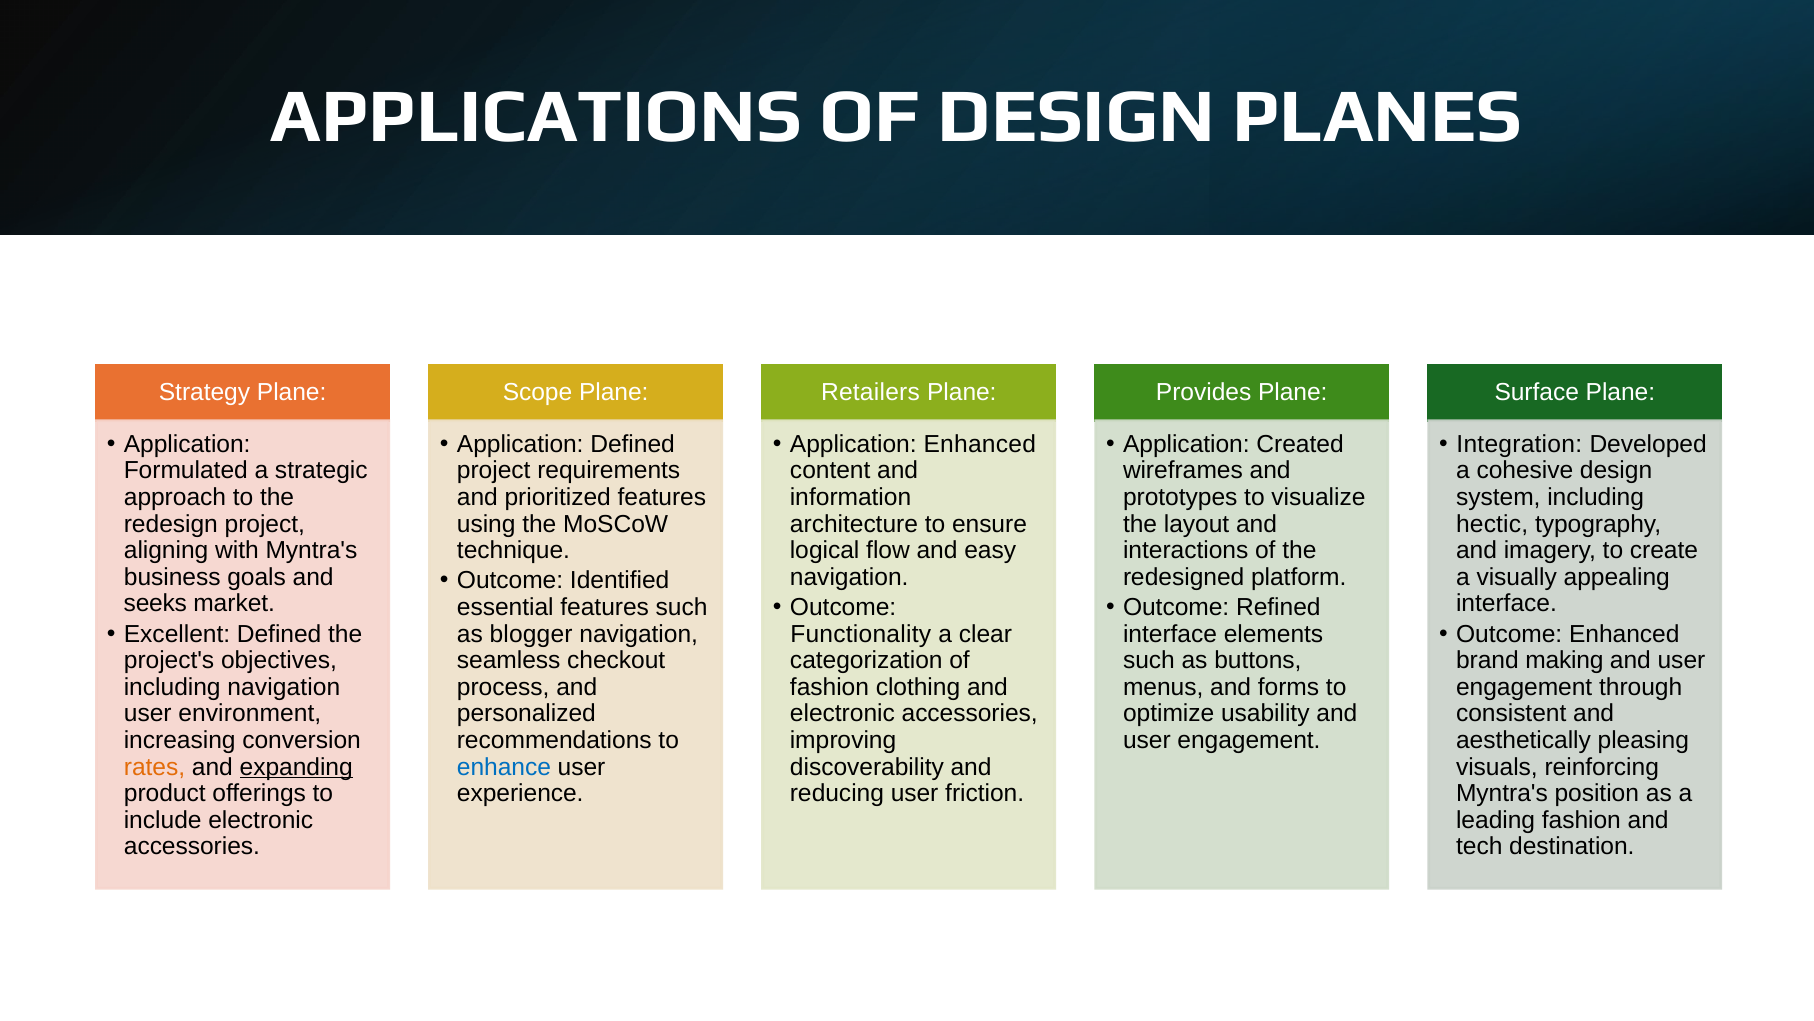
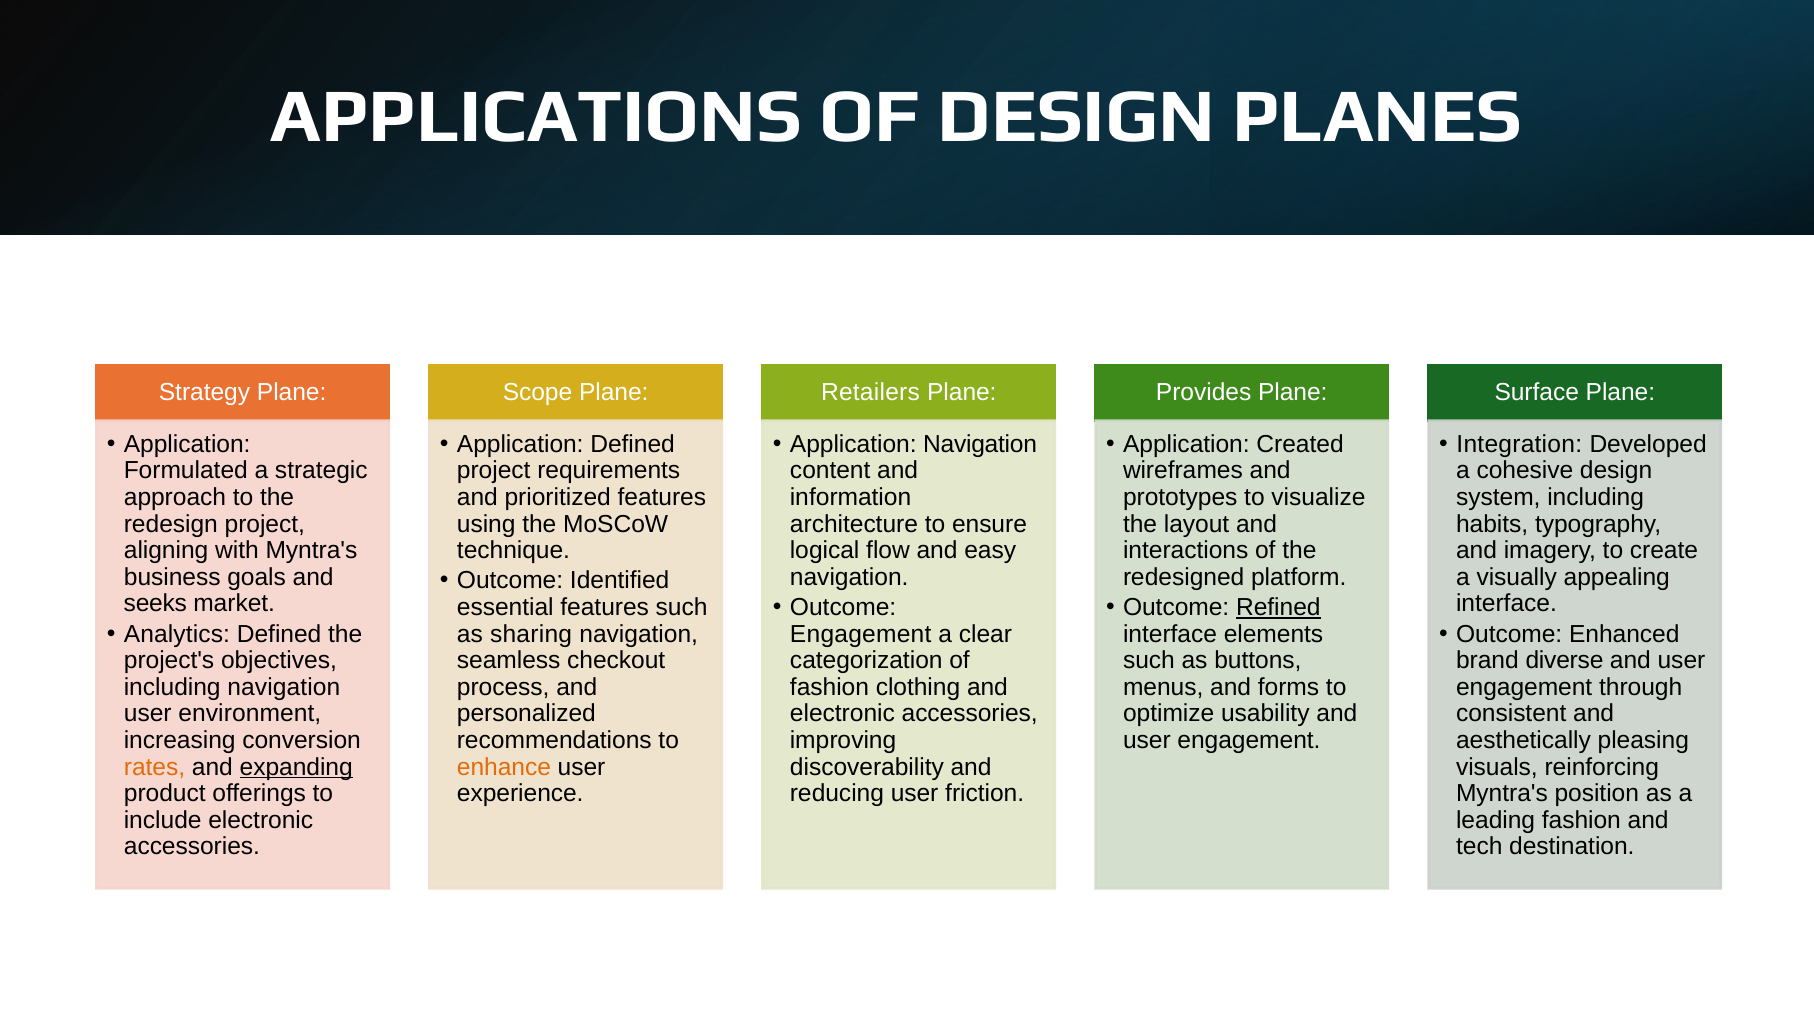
Application Enhanced: Enhanced -> Navigation (980, 444)
hectic: hectic -> habits (1492, 524)
Refined underline: none -> present (1278, 607)
Excellent: Excellent -> Analytics (177, 634)
blogger: blogger -> sharing (531, 634)
Functionality: Functionality -> Engagement (861, 634)
making: making -> diverse (1564, 660)
enhance colour: blue -> orange (504, 766)
